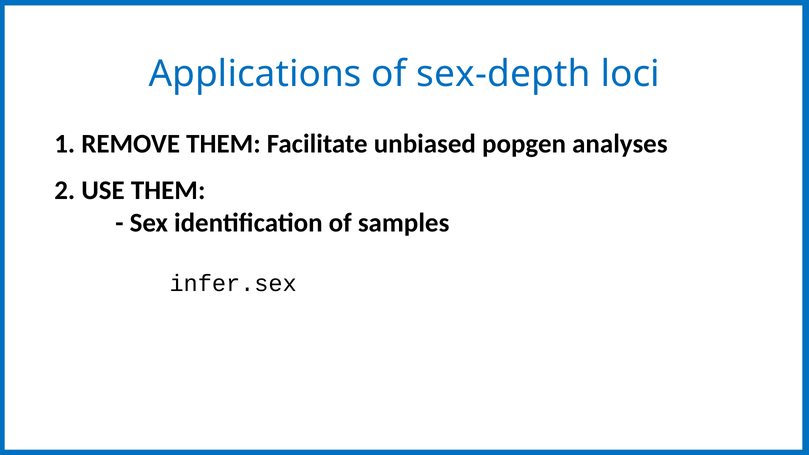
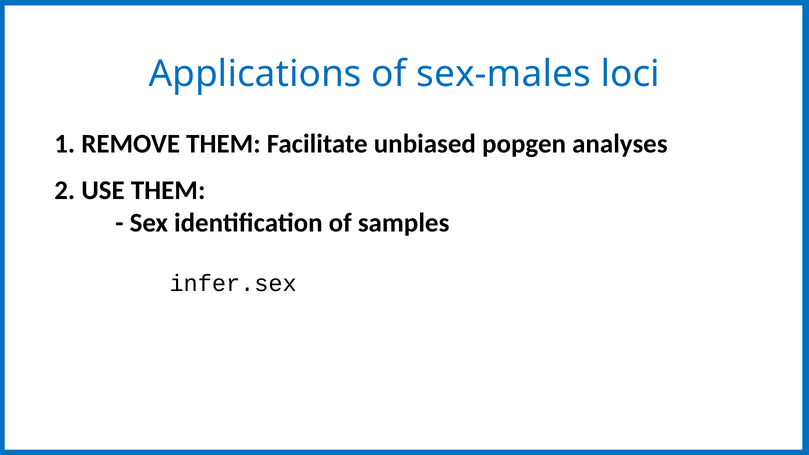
sex-depth: sex-depth -> sex-males (504, 74)
